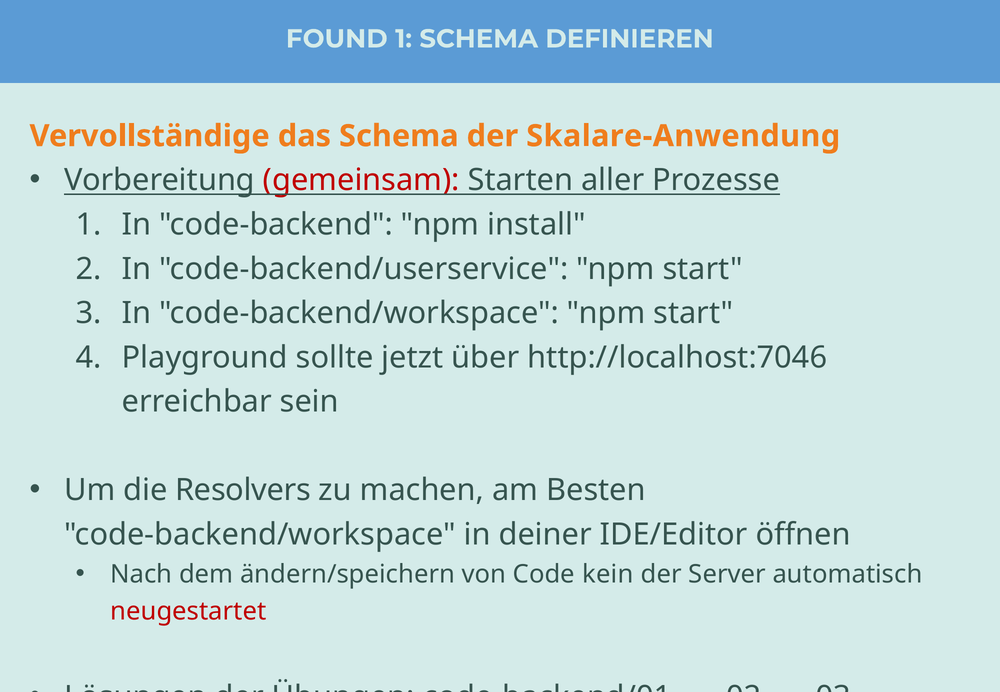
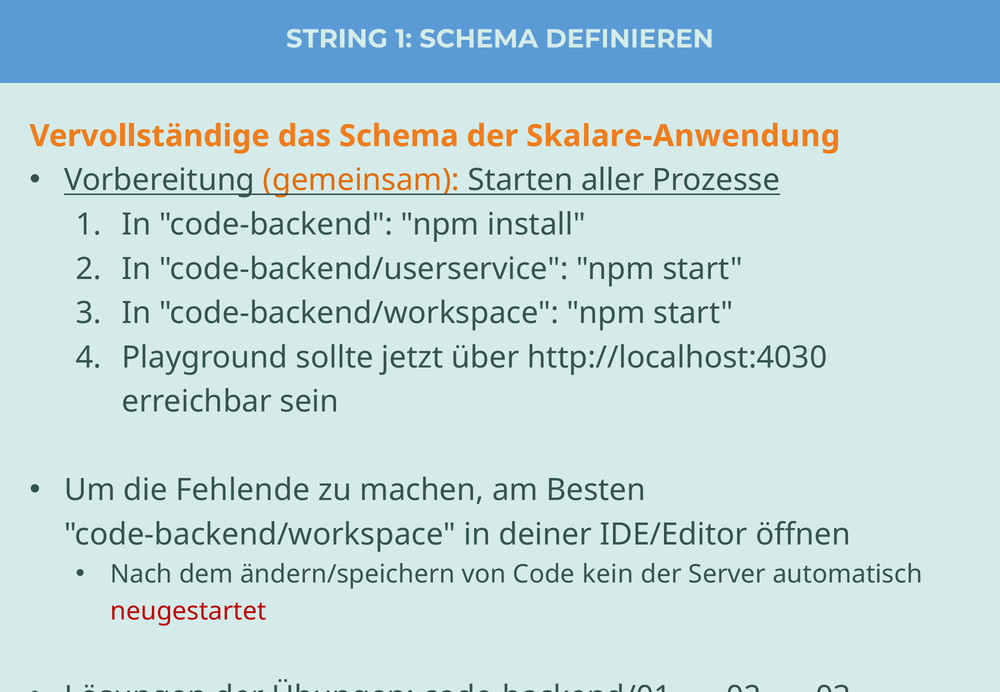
FOUND: FOUND -> STRING (337, 39)
gemeinsam colour: red -> orange (361, 180)
http://localhost:7046: http://localhost:7046 -> http://localhost:4030 (677, 358)
Resolvers: Resolvers -> Fehlende (243, 491)
